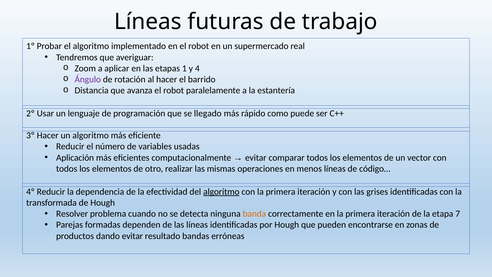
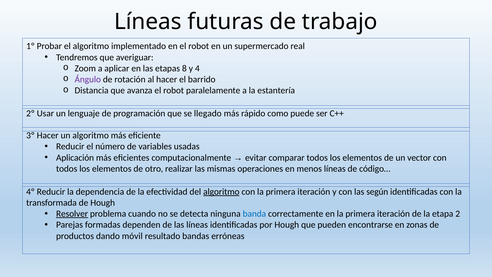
1: 1 -> 8 (184, 68)
grises: grises -> según (377, 191)
Resolver underline: none -> present (72, 214)
banda colour: orange -> blue (254, 214)
7: 7 -> 2 (458, 214)
dando evitar: evitar -> móvil (132, 236)
